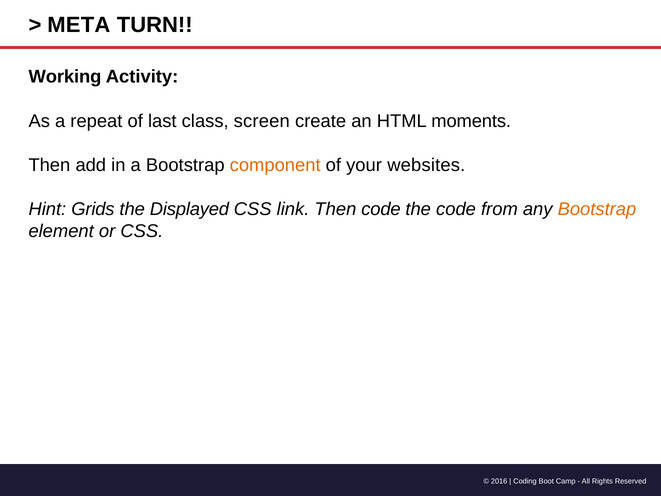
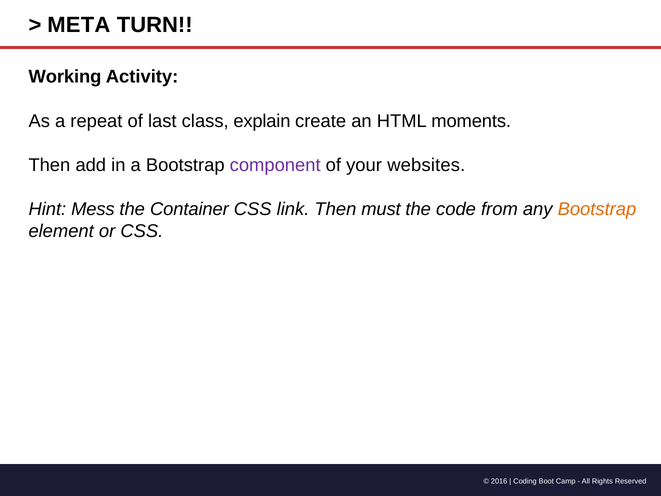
screen: screen -> explain (262, 121)
component colour: orange -> purple (275, 165)
Grids: Grids -> Mess (93, 209)
Displayed: Displayed -> Container (189, 209)
Then code: code -> must (381, 209)
